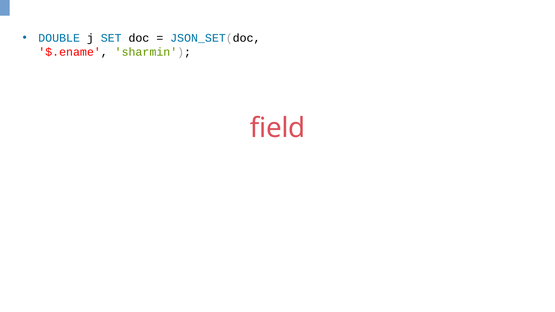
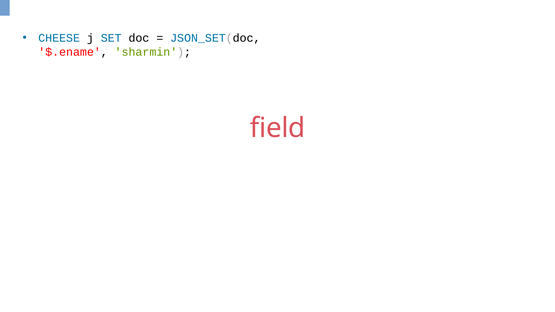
DOUBLE: DOUBLE -> CHEESE (59, 38)
